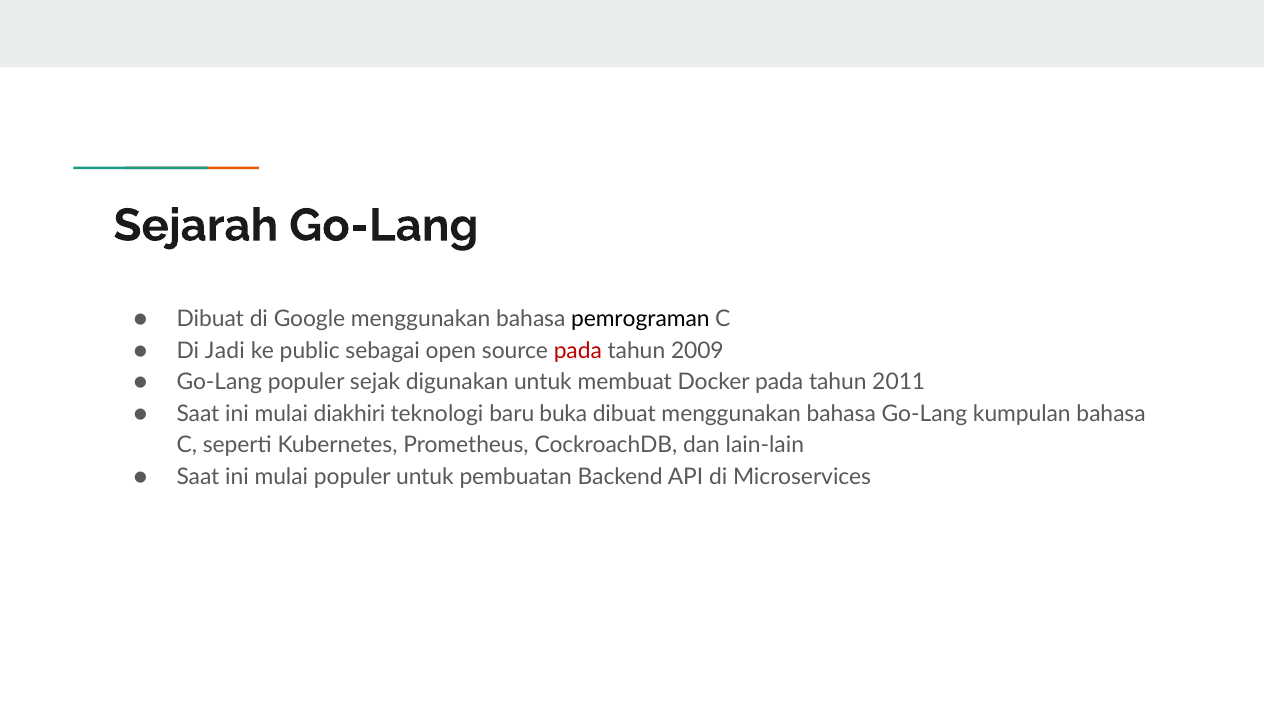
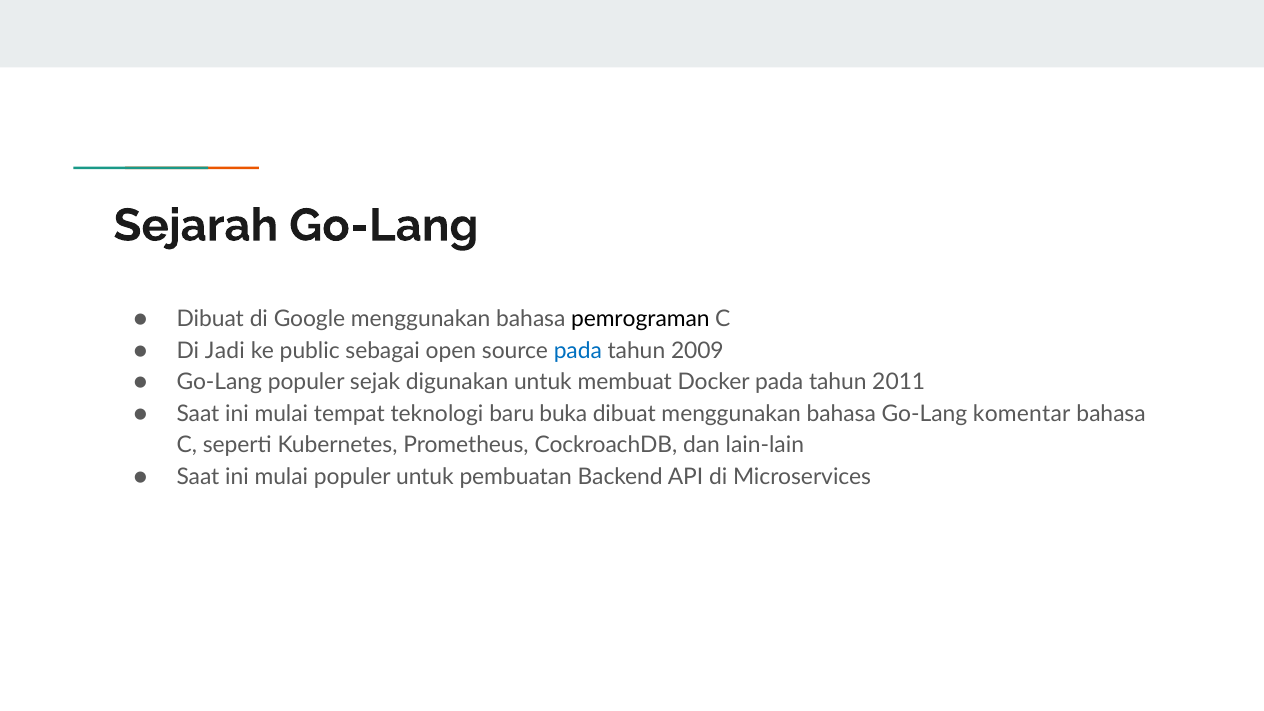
pada colour: red -> blue (578, 351)
diakhiri: diakhiri -> tempat (349, 414)
kumpulan: kumpulan -> komentar (1022, 414)
